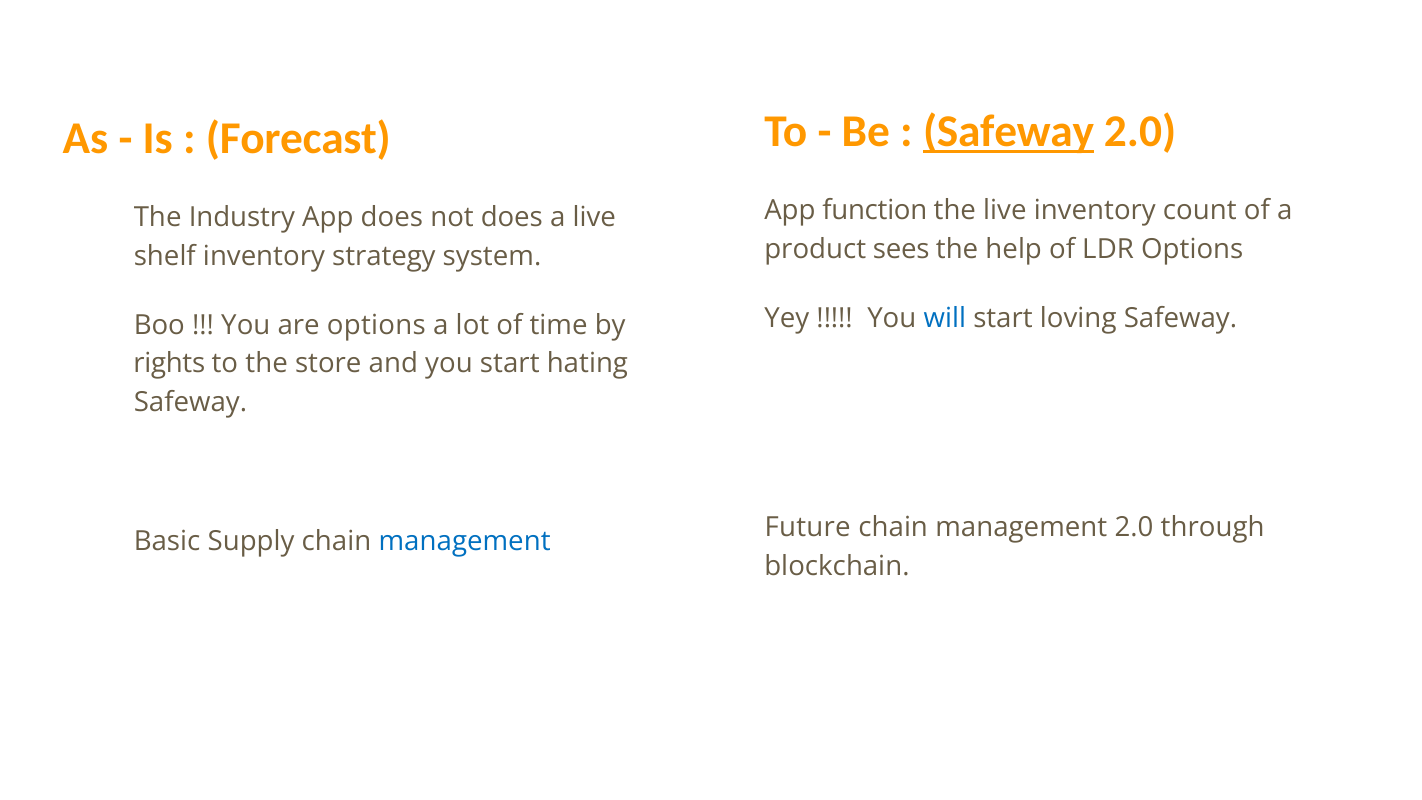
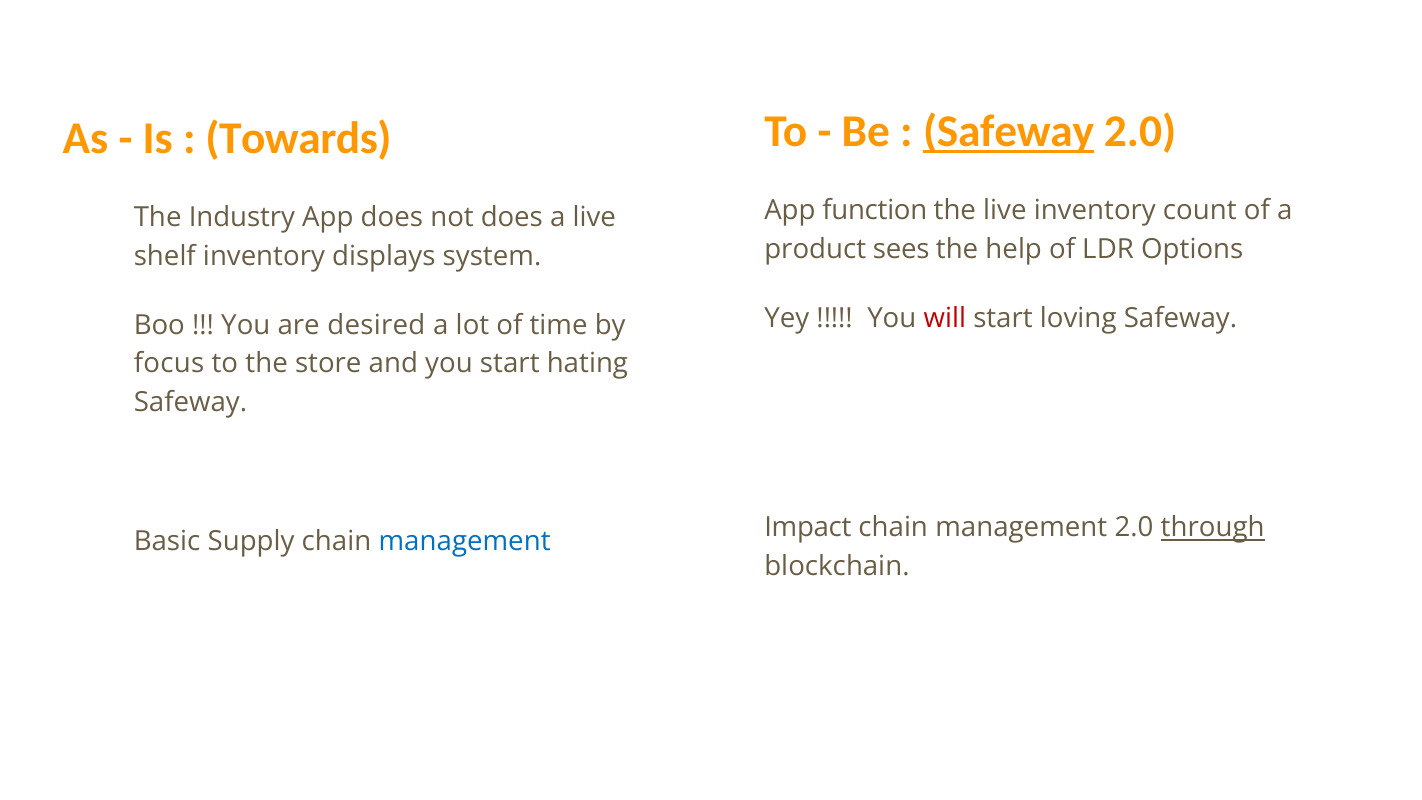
Forecast: Forecast -> Towards (298, 139)
strategy: strategy -> displays (384, 256)
will colour: blue -> red (945, 319)
are options: options -> desired (376, 326)
rights: rights -> focus (169, 364)
Future: Future -> Impact (808, 528)
through underline: none -> present (1213, 528)
